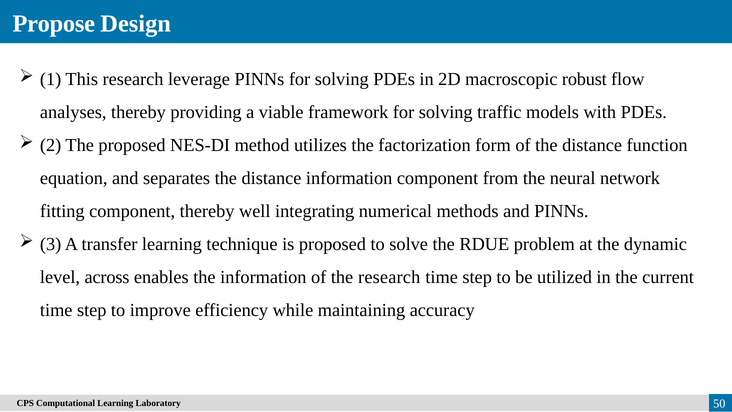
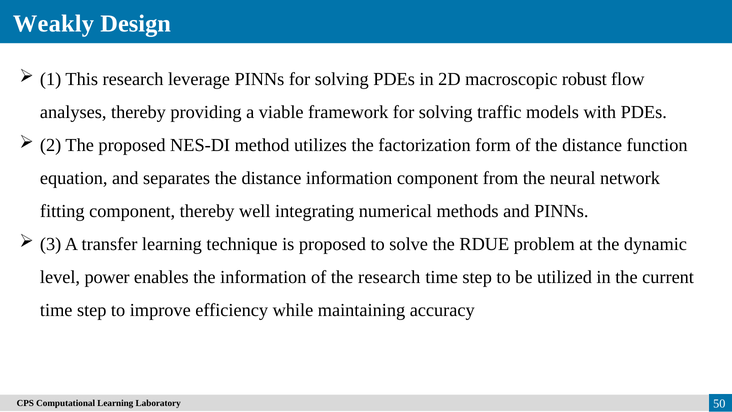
Propose: Propose -> Weakly (54, 24)
across: across -> power (107, 277)
